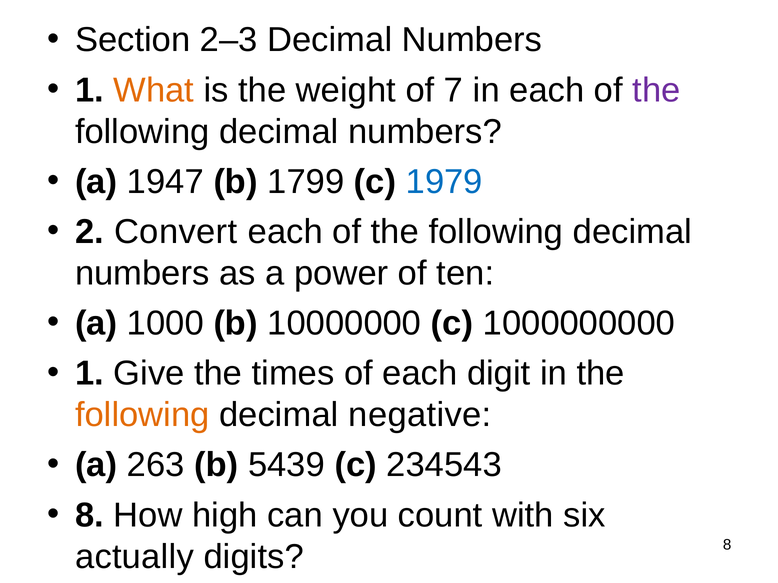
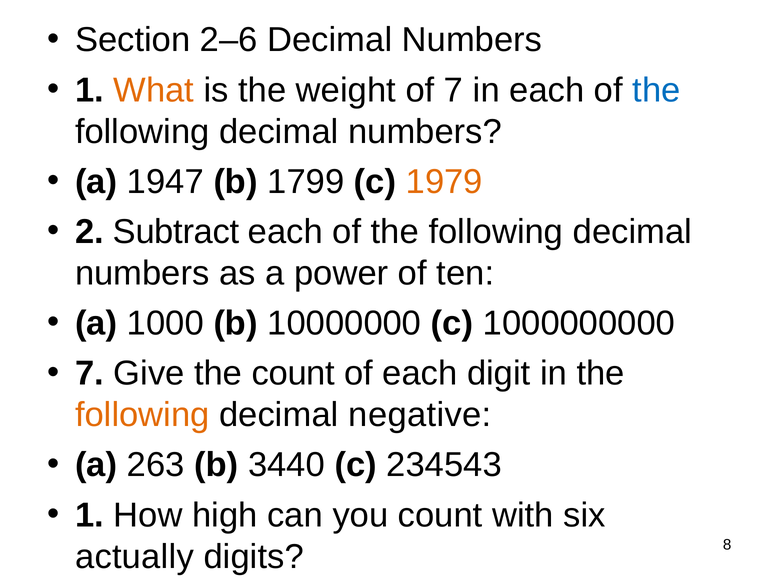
2–3: 2–3 -> 2–6 (229, 40)
the colour: purple -> blue (656, 90)
1979 colour: blue -> orange (444, 182)
Convert: Convert -> Subtract (176, 232)
1: 1 -> 7 (89, 374)
the times: times -> count (293, 374)
5439: 5439 -> 3440 (286, 465)
8: 8 -> 1 (89, 516)
